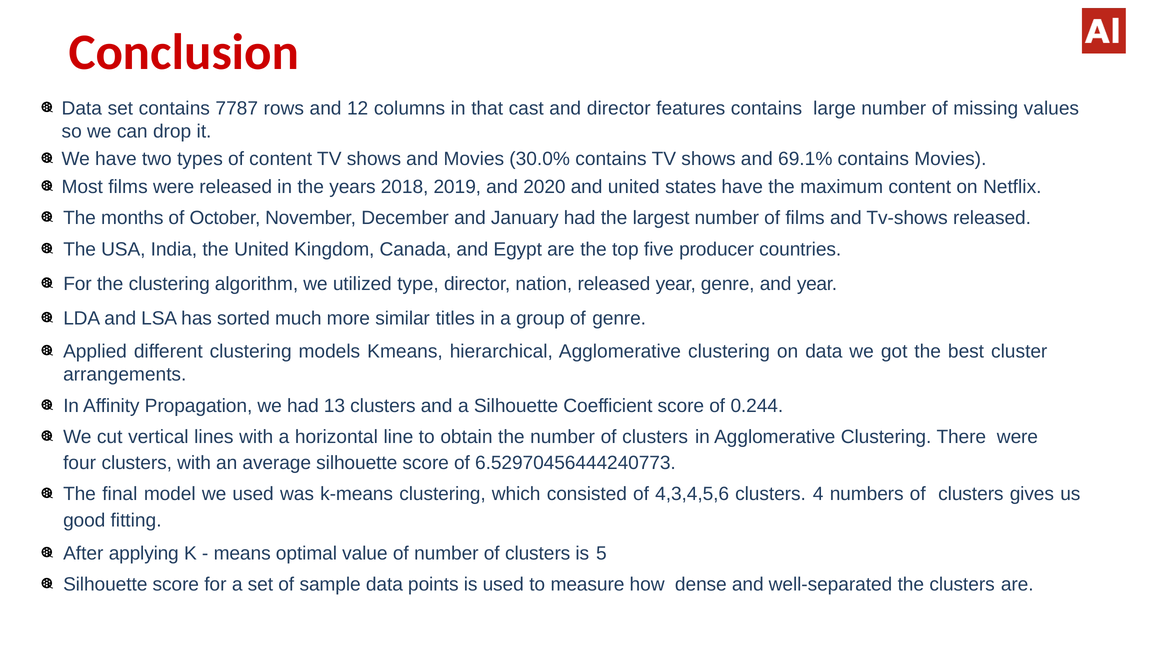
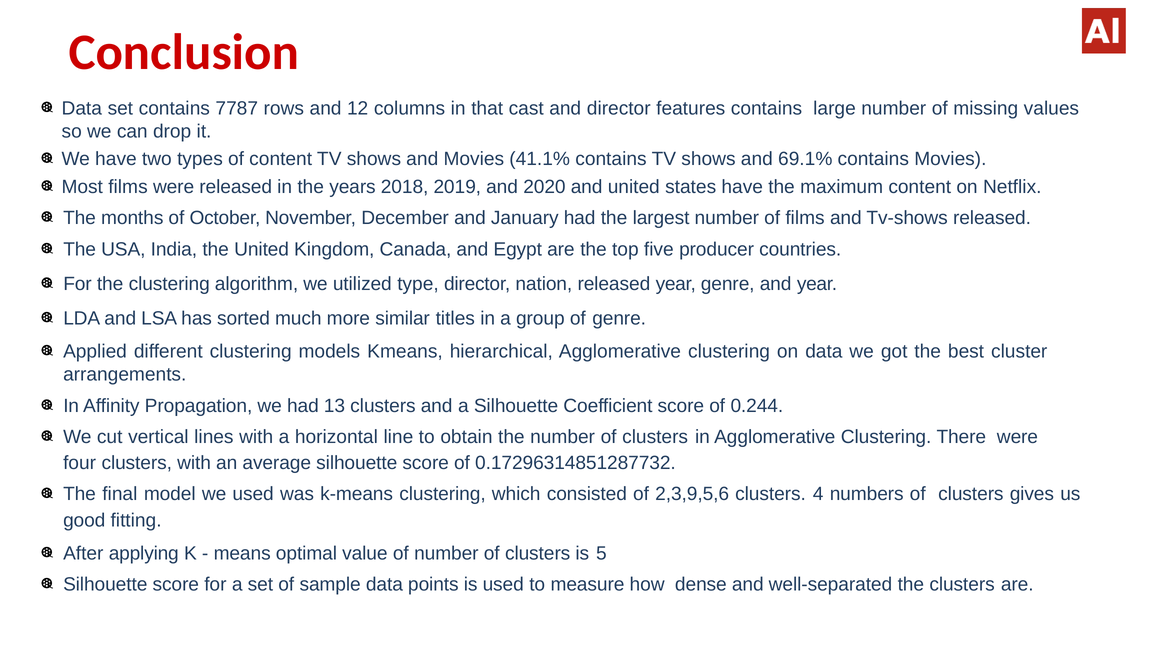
30.0%: 30.0% -> 41.1% (540, 159)
6.52970456444240773: 6.52970456444240773 -> 0.17296314851287732 (575, 463)
4,3,4,5,6: 4,3,4,5,6 -> 2,3,9,5,6 (692, 494)
